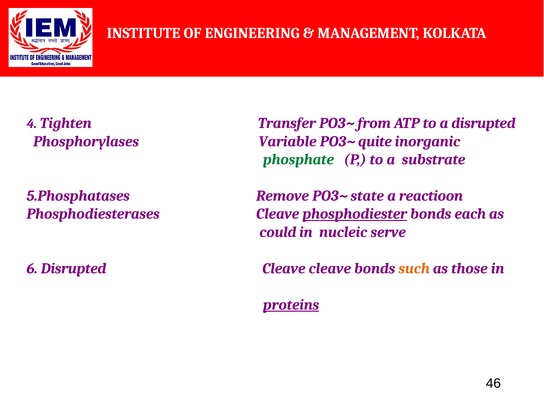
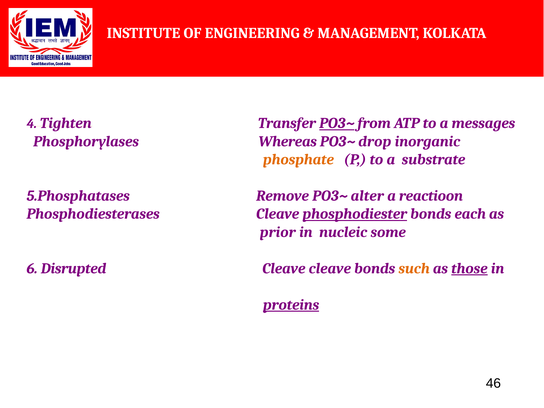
PO3~ underline: none -> present (337, 123)
a disrupted: disrupted -> messages (483, 123)
Variable: Variable -> Whereas (288, 141)
quite: quite -> drop (375, 141)
phosphate colour: green -> orange (298, 160)
state: state -> alter (367, 196)
could: could -> prior (278, 232)
serve: serve -> some (388, 232)
those underline: none -> present (469, 268)
